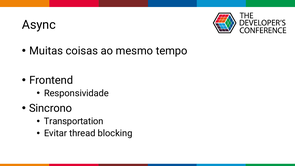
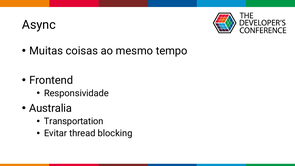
Sincrono: Sincrono -> Australia (51, 108)
